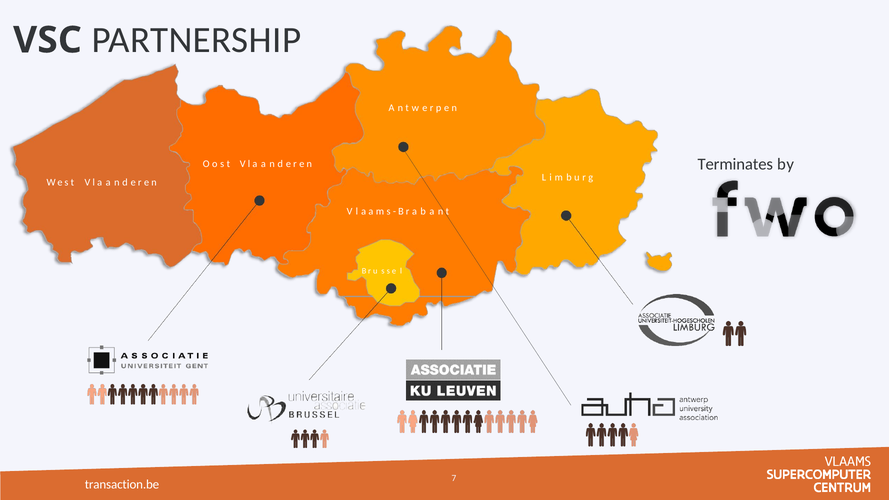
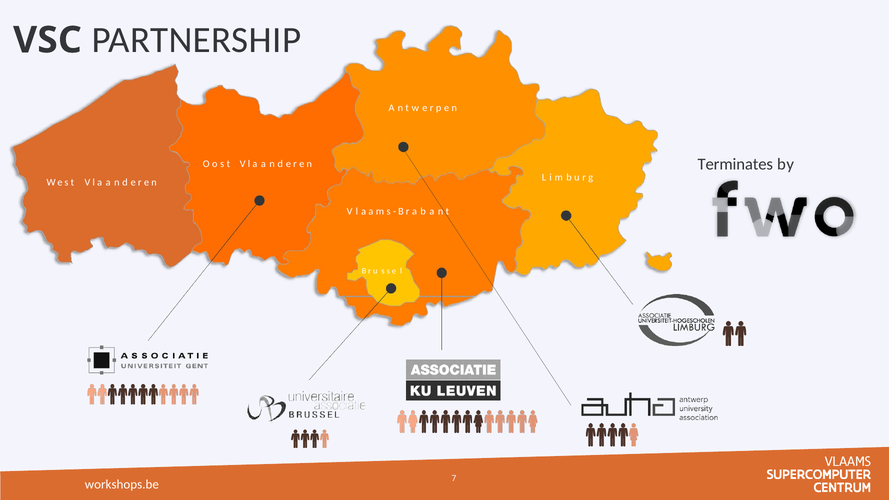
transaction.be: transaction.be -> workshops.be (122, 484)
